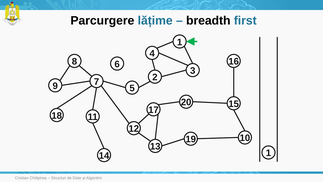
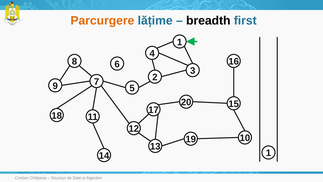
Parcurgere colour: black -> orange (102, 21)
